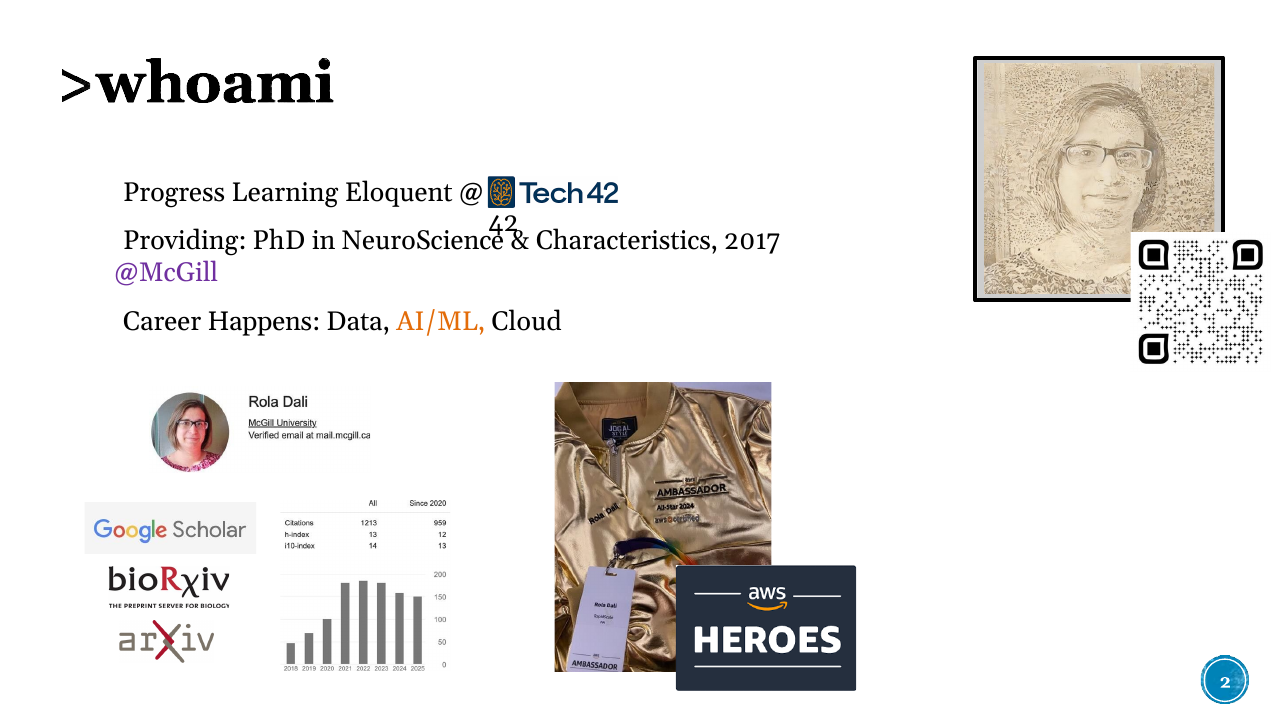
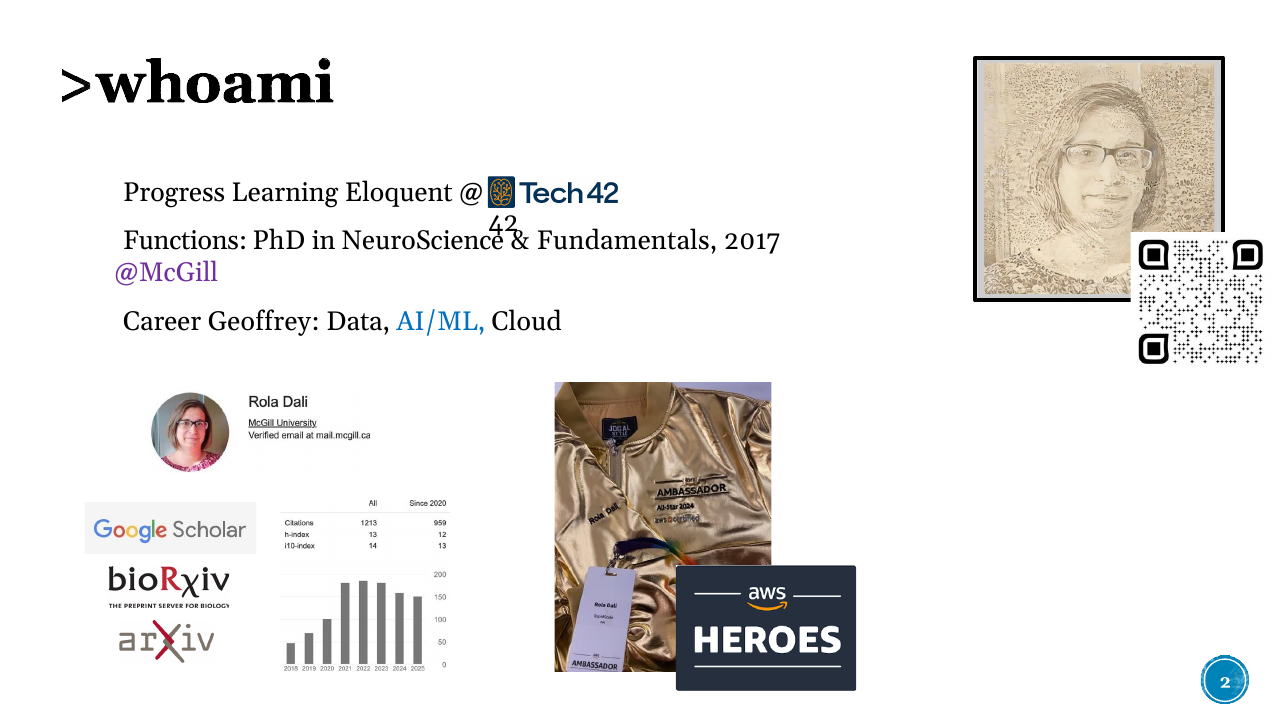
Providing: Providing -> Functions (185, 241)
Characteristics: Characteristics -> Fundamentals (627, 241)
Happens: Happens -> Geoffrey (264, 321)
AI/ML colour: orange -> blue (441, 321)
